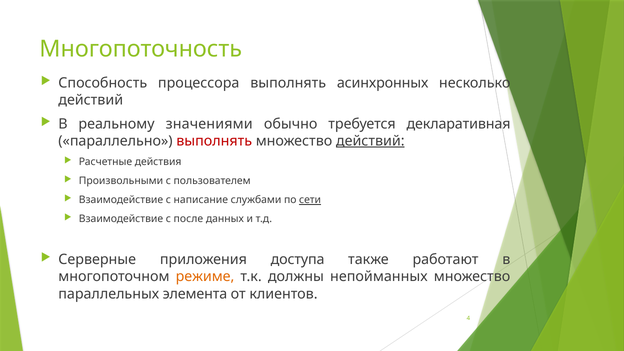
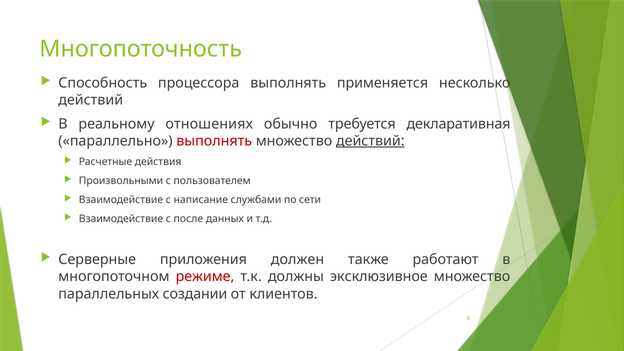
асинхронных: асинхронных -> применяется (383, 83)
значениями: значениями -> отношениях (209, 124)
сети underline: present -> none (310, 200)
доступа: доступа -> должен (297, 260)
режиме colour: orange -> red (205, 277)
непойманных: непойманных -> эксклюзивное (379, 277)
элемента: элемента -> создании (195, 294)
